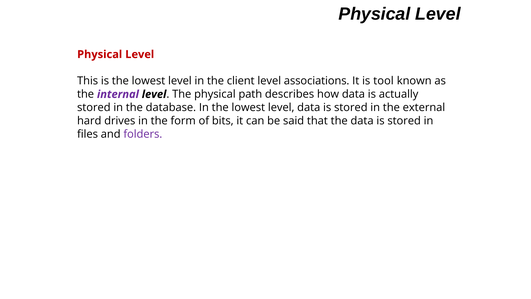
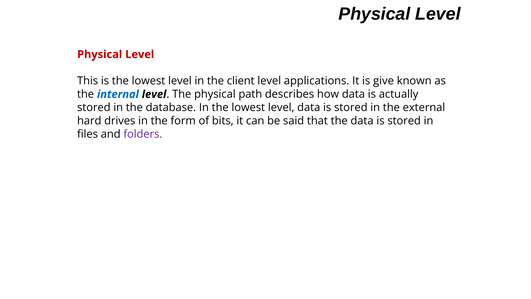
associations: associations -> applications (317, 81)
tool: tool -> give (384, 81)
internal colour: purple -> blue (118, 94)
